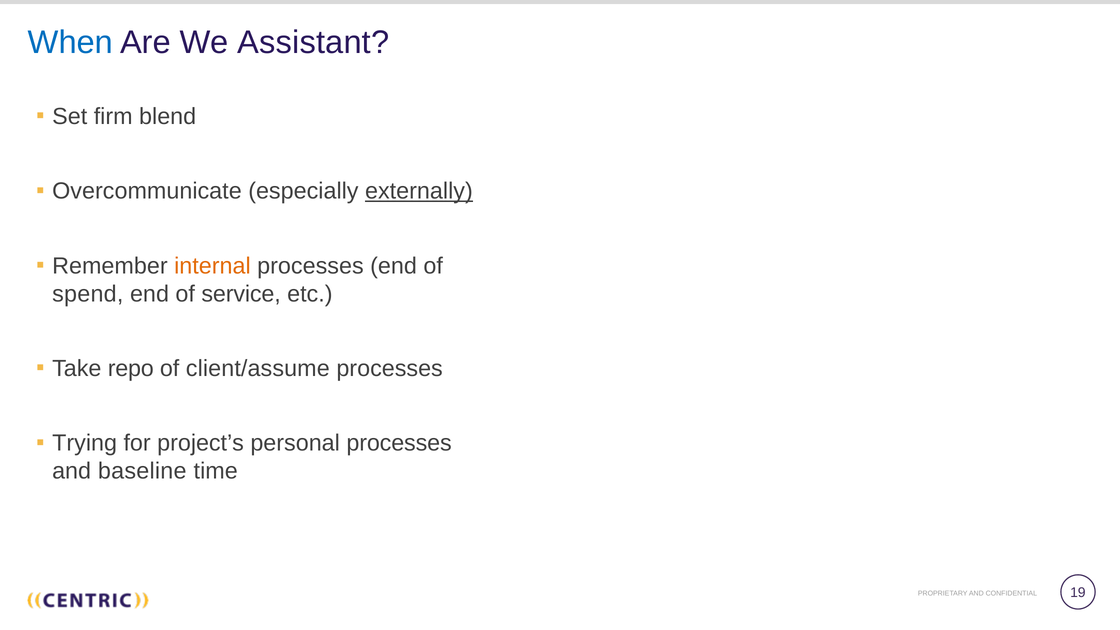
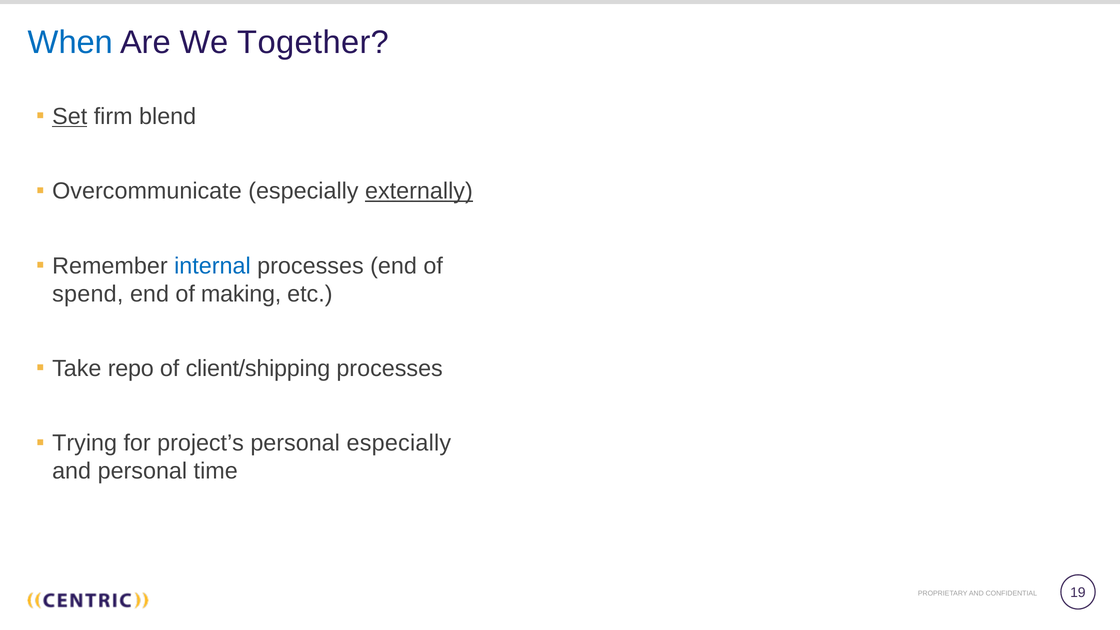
Assistant: Assistant -> Together (313, 43)
Set underline: none -> present (70, 117)
internal colour: orange -> blue (212, 266)
service: service -> making (241, 294)
client/assume: client/assume -> client/shipping (258, 369)
personal processes: processes -> especially (399, 443)
and baseline: baseline -> personal (142, 471)
